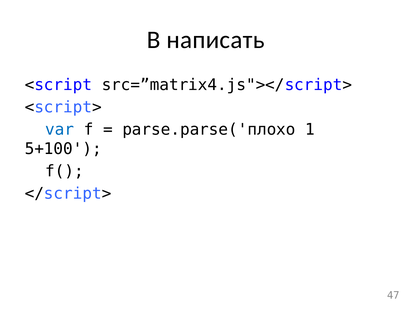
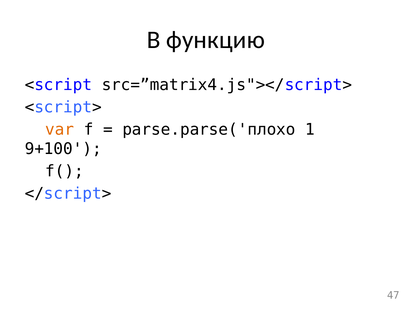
написать: написать -> функцию (216, 40)
var colour: blue -> orange (60, 130)
5+100: 5+100 -> 9+100 (63, 149)
